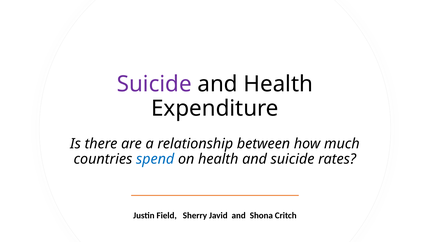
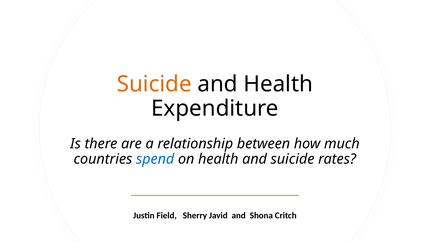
Suicide colour: purple -> orange (154, 84)
